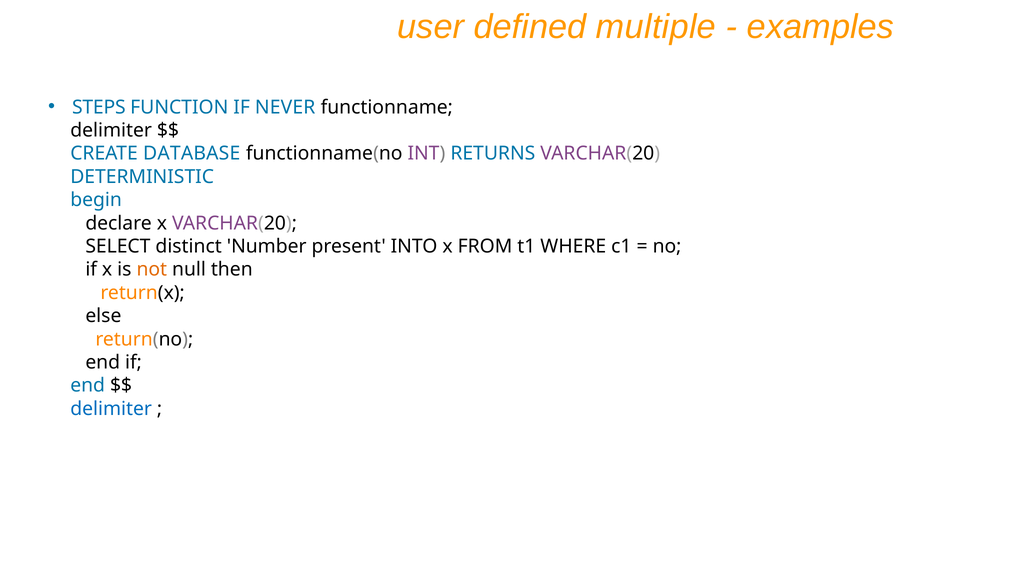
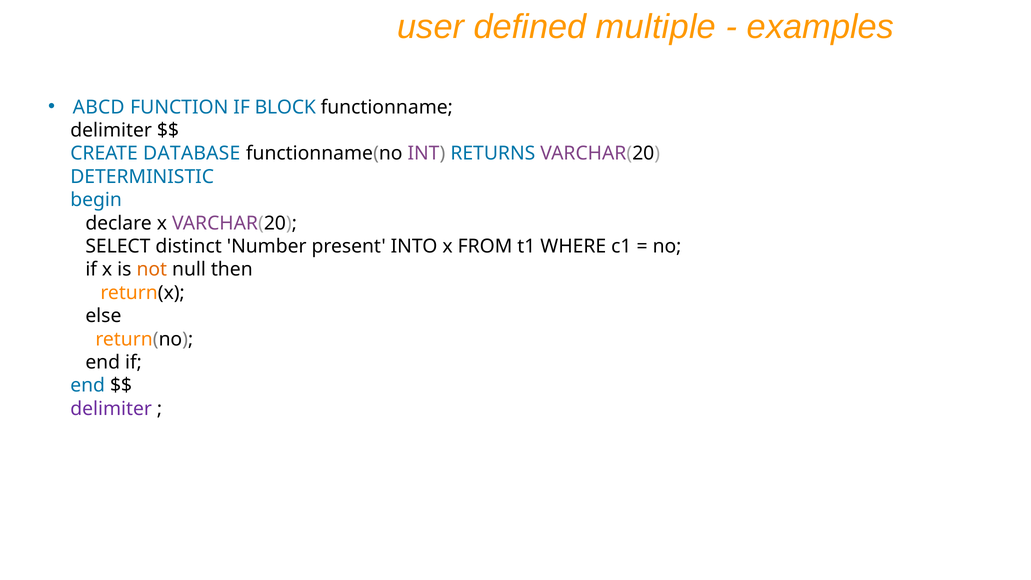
STEPS: STEPS -> ABCD (99, 107)
NEVER: NEVER -> BLOCK (285, 107)
delimiter colour: blue -> purple (111, 409)
